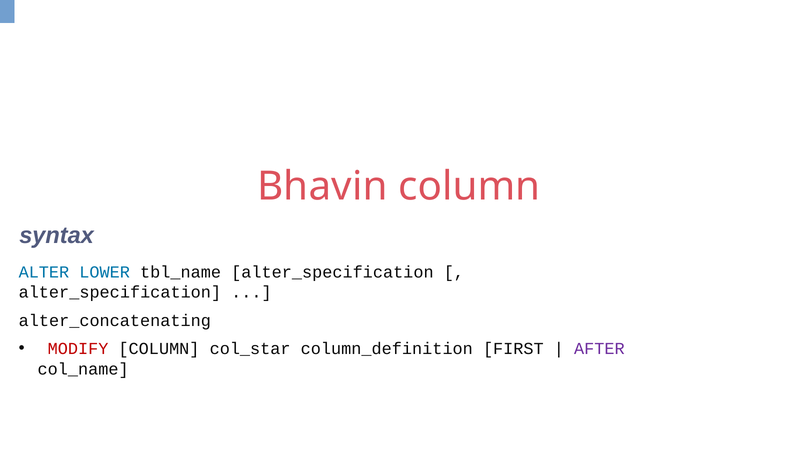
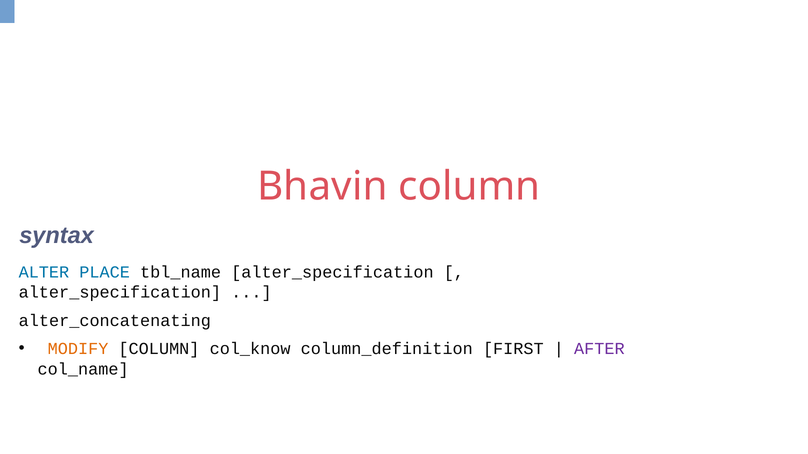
LOWER: LOWER -> PLACE (105, 272)
MODIFY colour: red -> orange (78, 349)
col_star: col_star -> col_know (250, 349)
